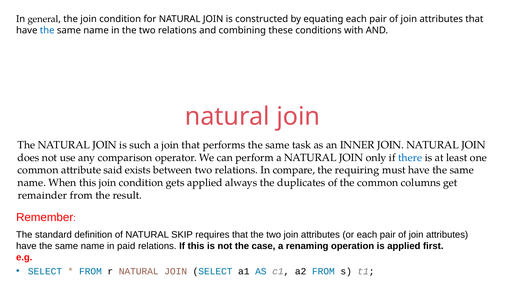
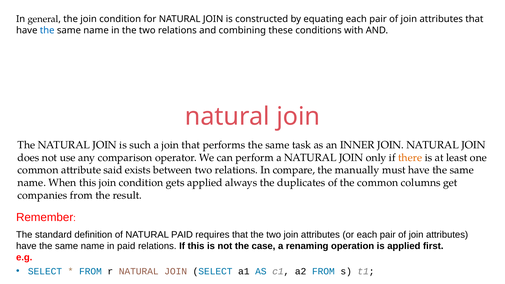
there colour: blue -> orange (410, 158)
requiring: requiring -> manually (357, 170)
remainder: remainder -> companies (43, 195)
NATURAL SKIP: SKIP -> PAID (182, 235)
